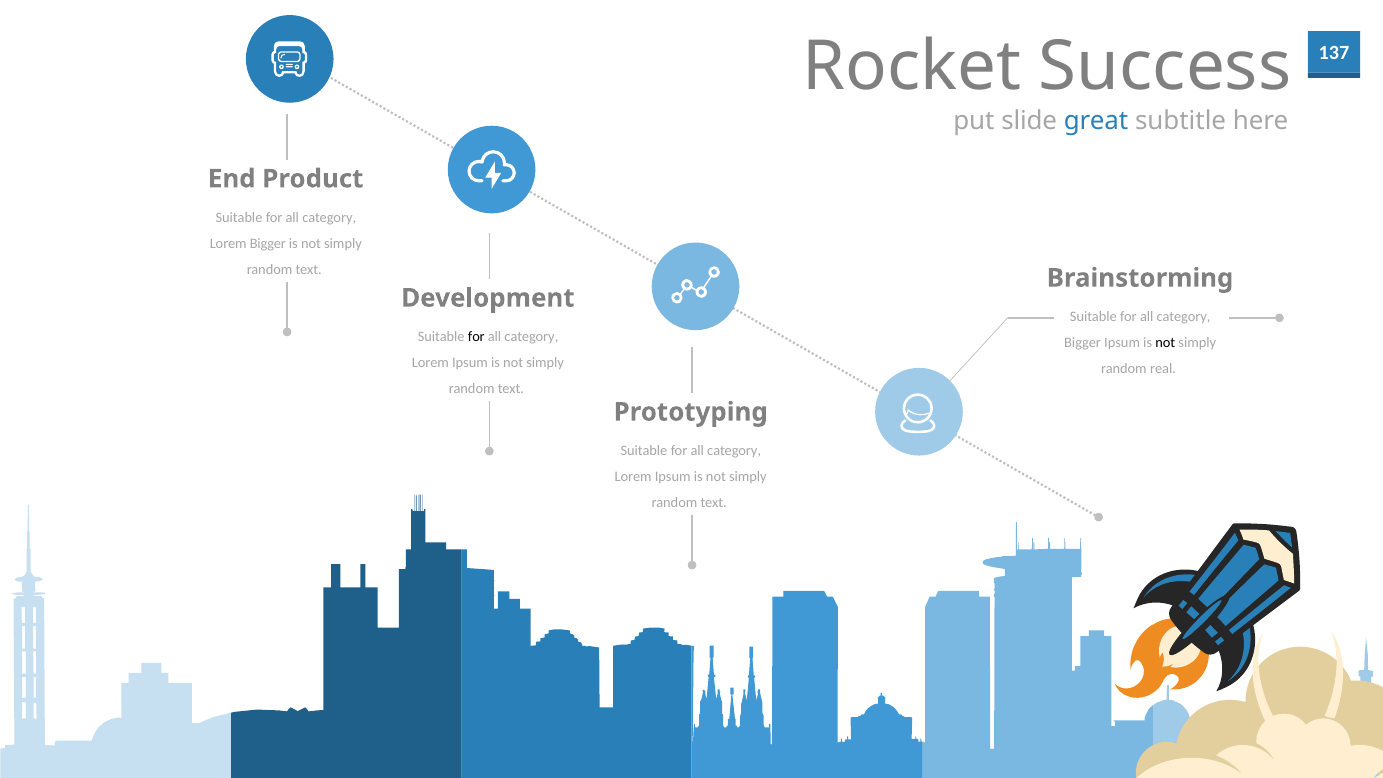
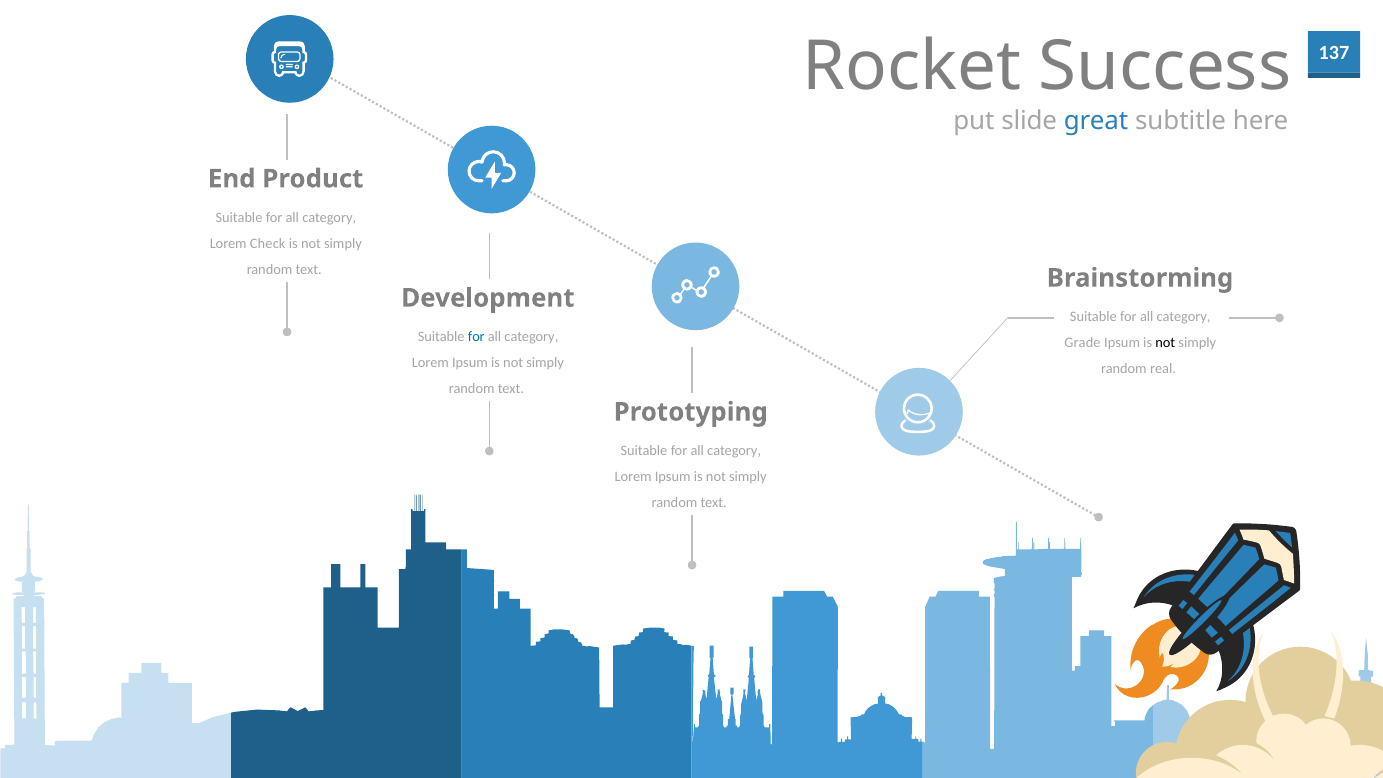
Lorem Bigger: Bigger -> Check (268, 244)
for colour: black -> blue (476, 337)
Bigger: Bigger -> Grade (1082, 343)
